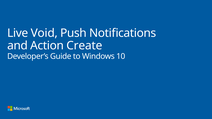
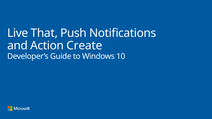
Void: Void -> That (44, 33)
